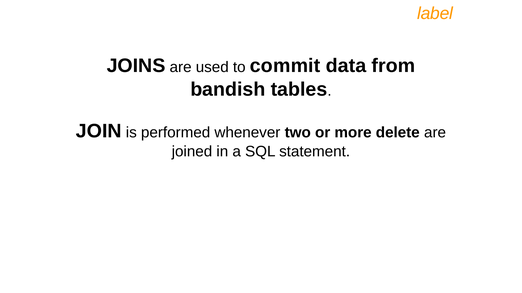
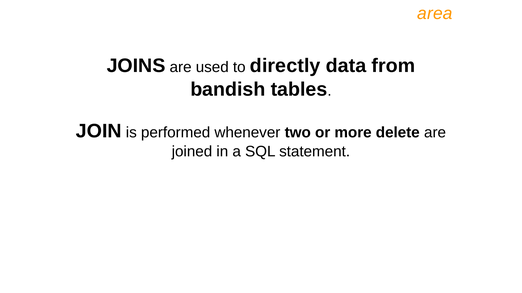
label: label -> area (435, 14)
commit: commit -> directly (285, 66)
